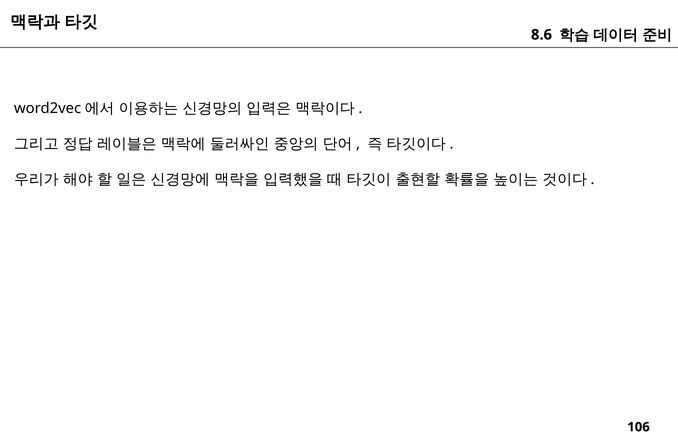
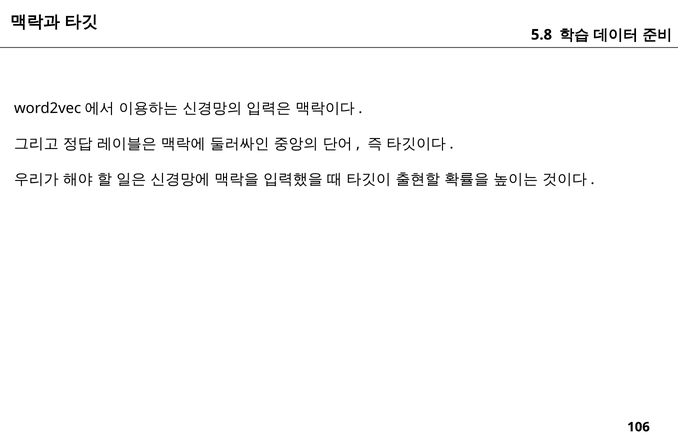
8.6: 8.6 -> 5.8 (541, 35)
